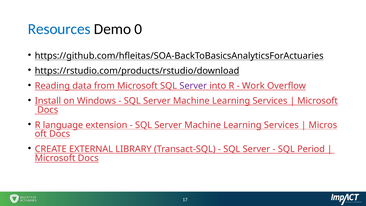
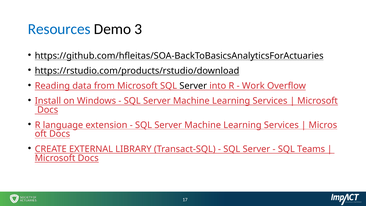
0: 0 -> 3 (138, 29)
Server colour: purple -> black (193, 86)
Period: Period -> Teams (311, 149)
